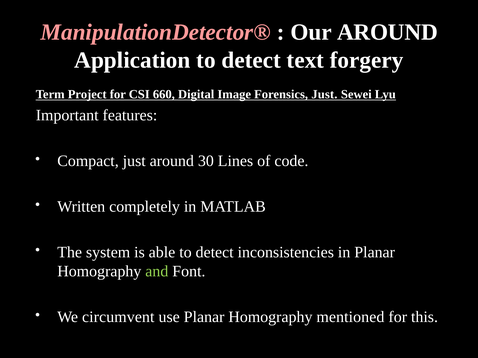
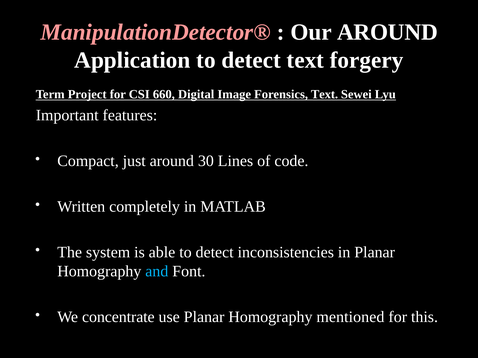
Forensics Just: Just -> Text (325, 94)
and colour: light green -> light blue (157, 272)
circumvent: circumvent -> concentrate (118, 317)
